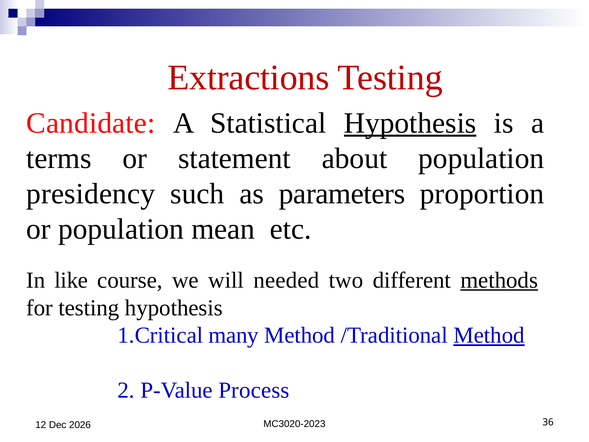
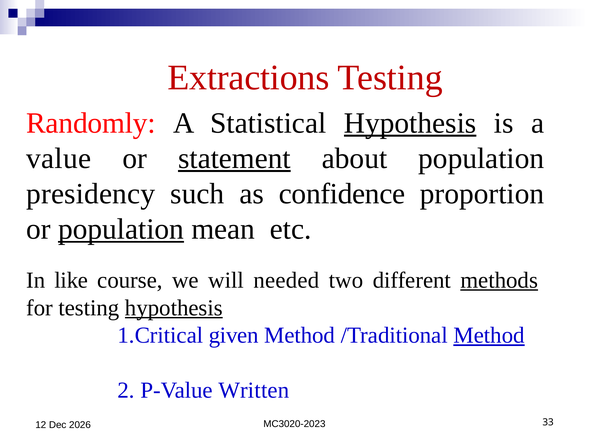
Candidate: Candidate -> Randomly (91, 123)
terms: terms -> value (59, 158)
statement underline: none -> present (234, 158)
parameters: parameters -> confidence (342, 194)
population underline: none -> present (121, 229)
hypothesis underline: none -> present (174, 308)
many: many -> given (234, 335)
Process: Process -> Written (254, 390)
36: 36 -> 33 (548, 422)
